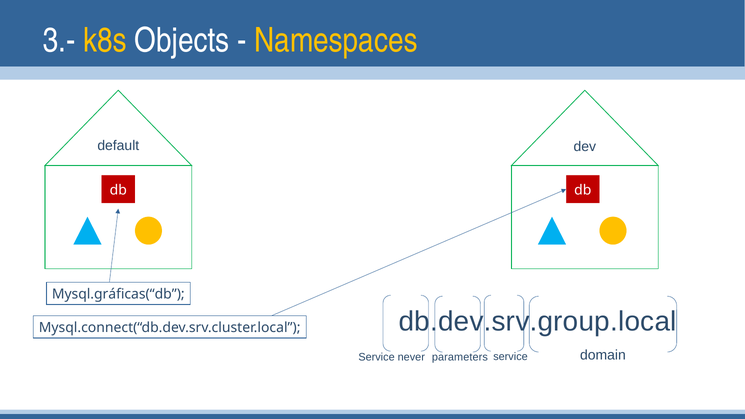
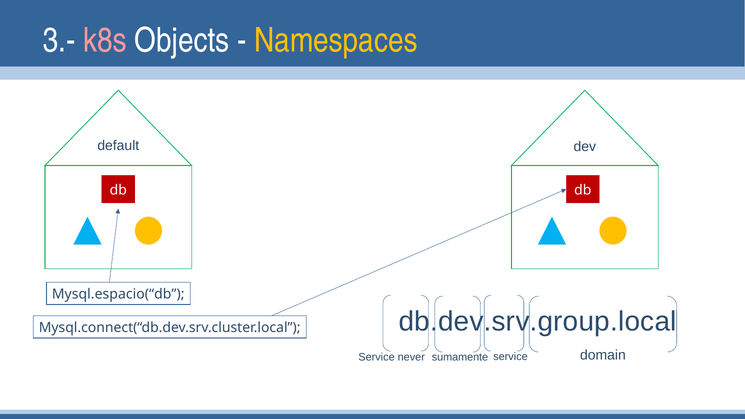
k8s colour: yellow -> pink (105, 40)
Mysql.gráficas(“db: Mysql.gráficas(“db -> Mysql.espacio(“db (118, 294)
parameters: parameters -> sumamente (460, 357)
